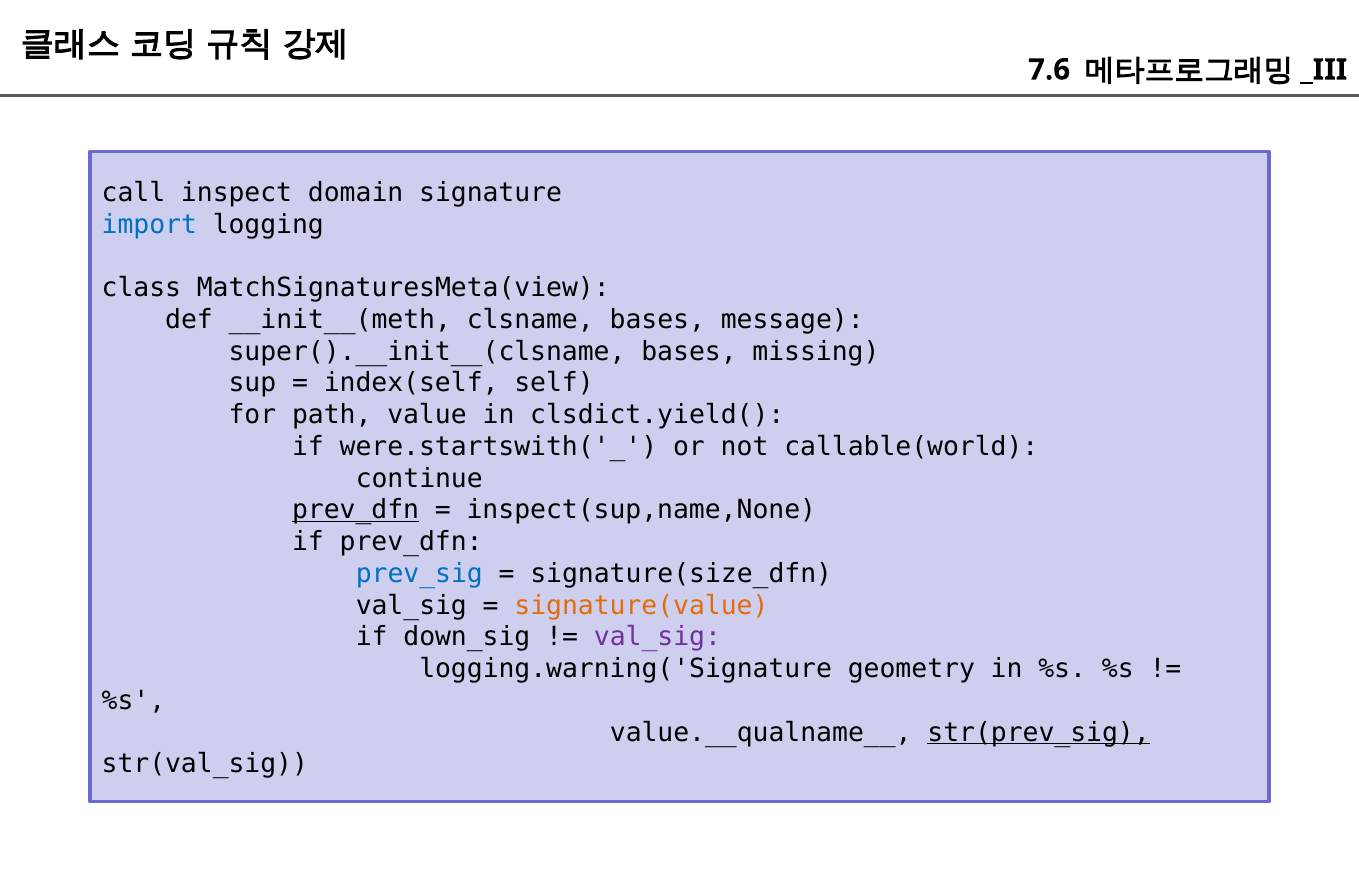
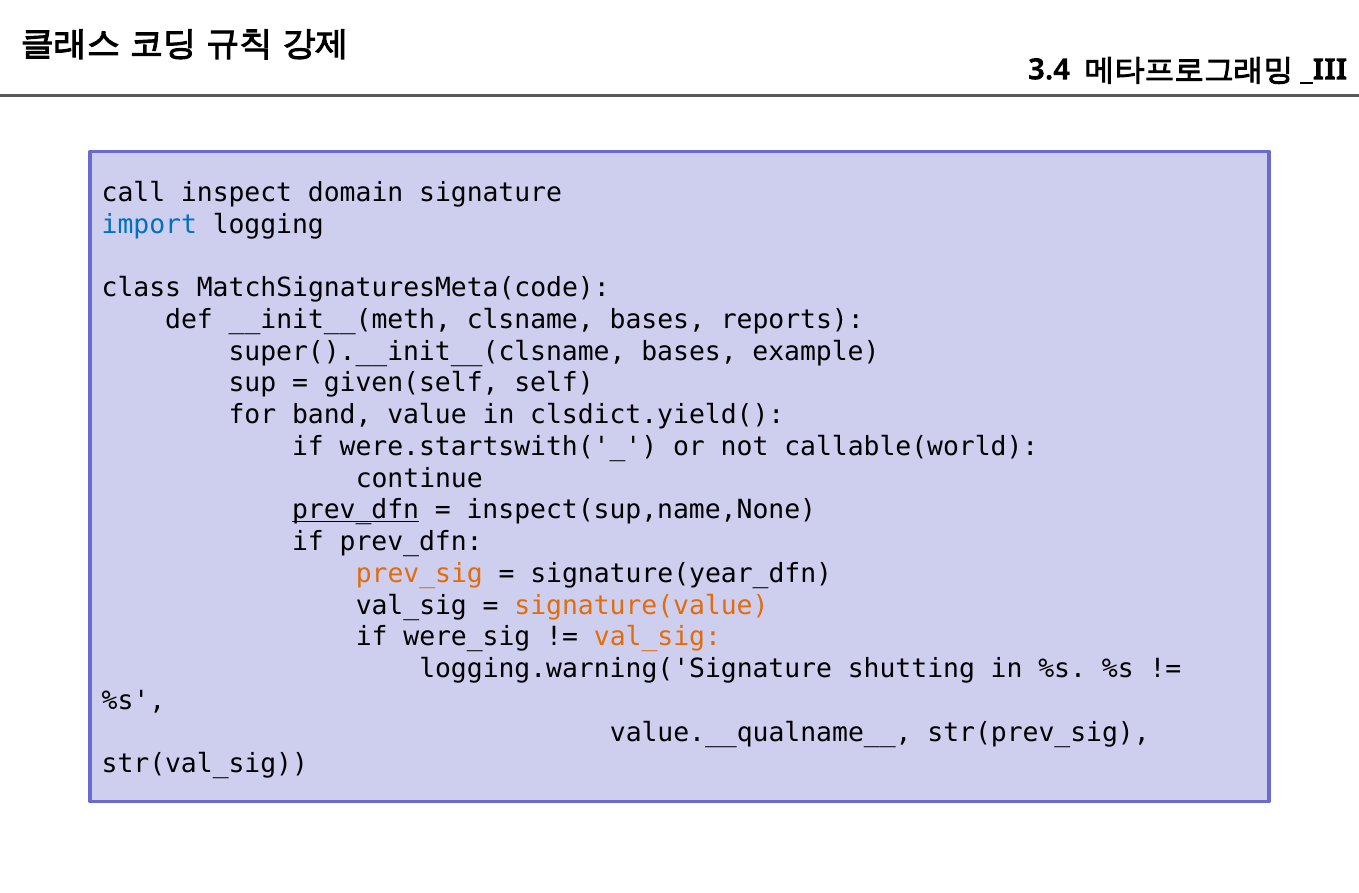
7.6: 7.6 -> 3.4 (1049, 70)
MatchSignaturesMeta(view: MatchSignaturesMeta(view -> MatchSignaturesMeta(code (403, 288)
message: message -> reports (792, 320)
missing: missing -> example (816, 351)
index(self: index(self -> given(self (411, 383)
path: path -> band (332, 415)
prev_sig colour: blue -> orange (419, 573)
signature(size_dfn: signature(size_dfn -> signature(year_dfn (681, 573)
down_sig: down_sig -> were_sig (467, 637)
val_sig colour: purple -> orange (657, 637)
geometry: geometry -> shutting (911, 669)
str(prev_sig underline: present -> none (1039, 732)
